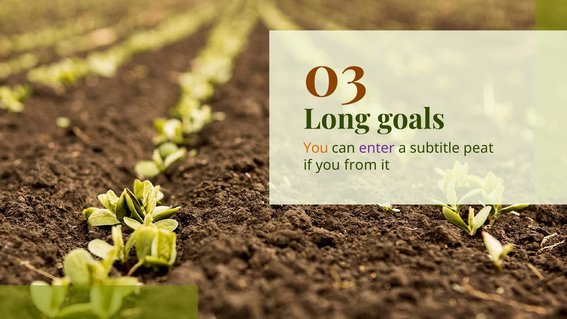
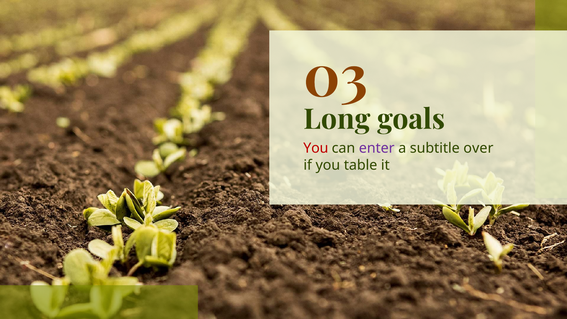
You colour: orange -> red (316, 148)
peat: peat -> over (478, 148)
from: from -> table (361, 165)
